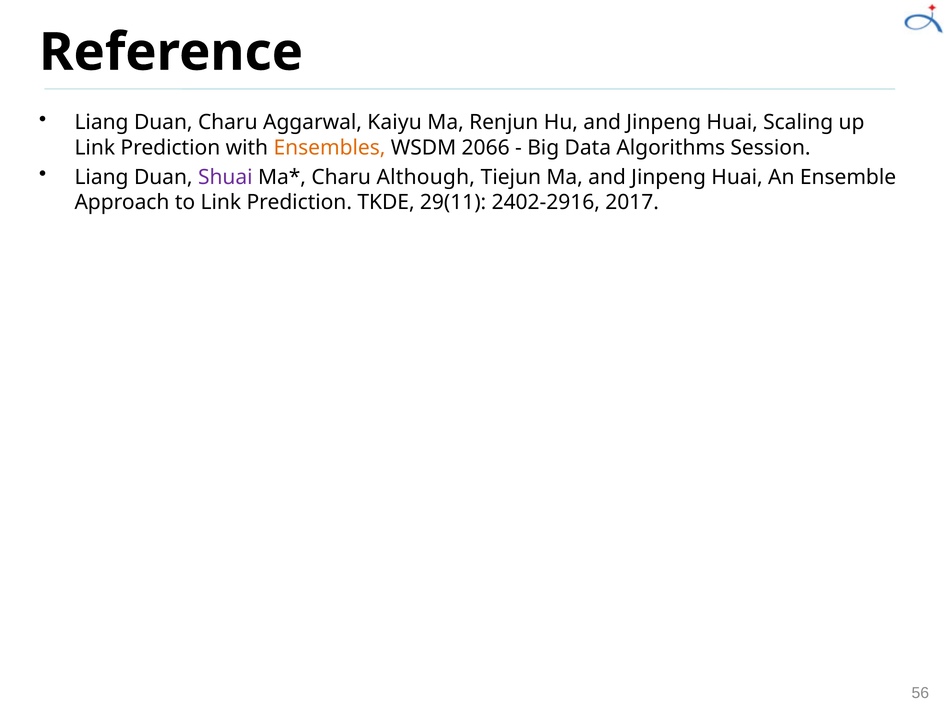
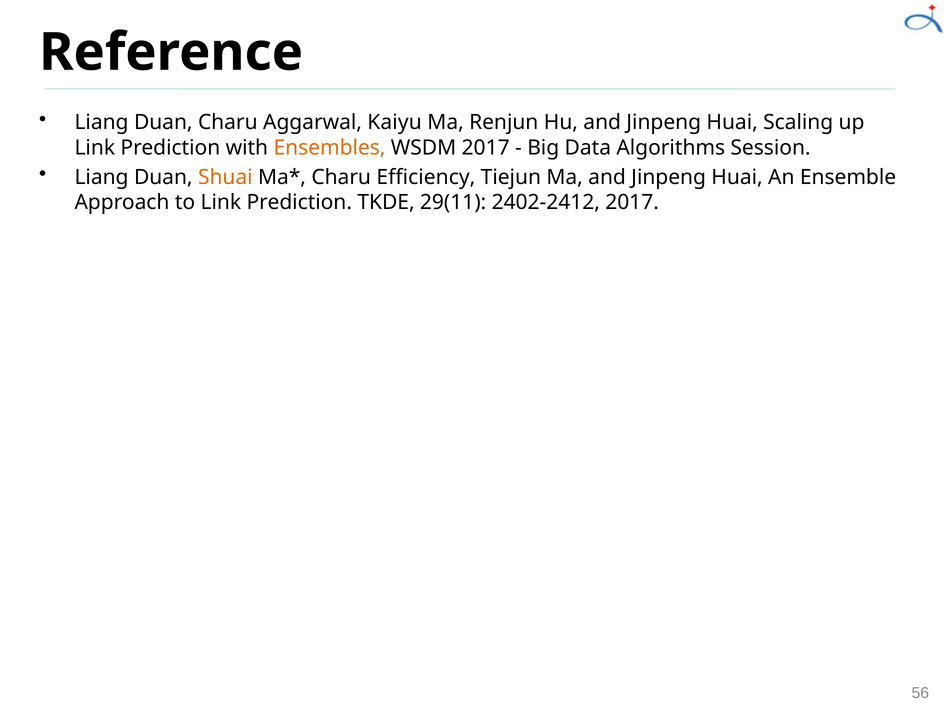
WSDM 2066: 2066 -> 2017 (486, 148)
Shuai colour: purple -> orange (225, 177)
Although: Although -> Efficiency (426, 177)
2402-2916: 2402-2916 -> 2402-2412 (546, 202)
